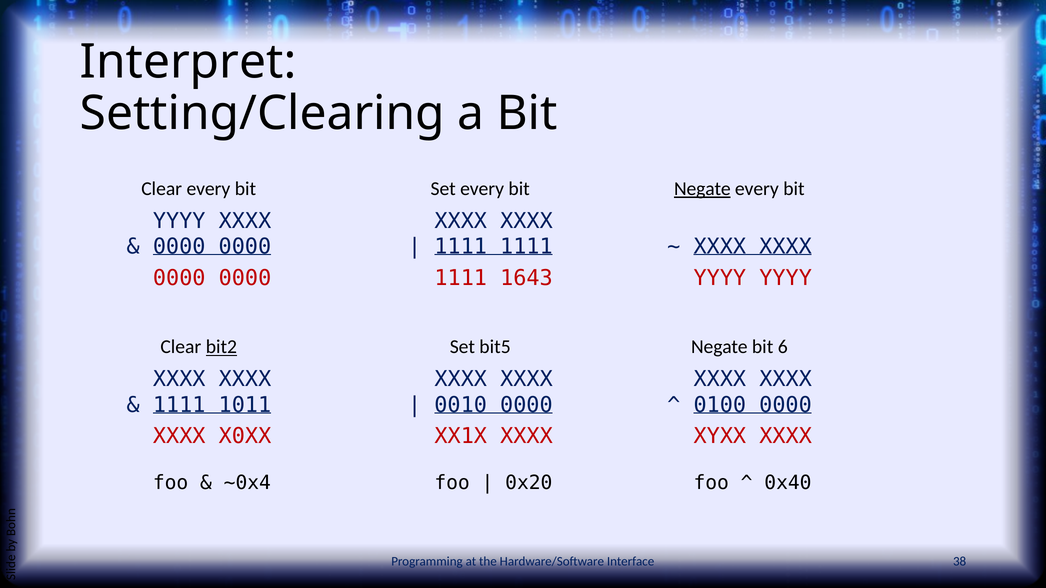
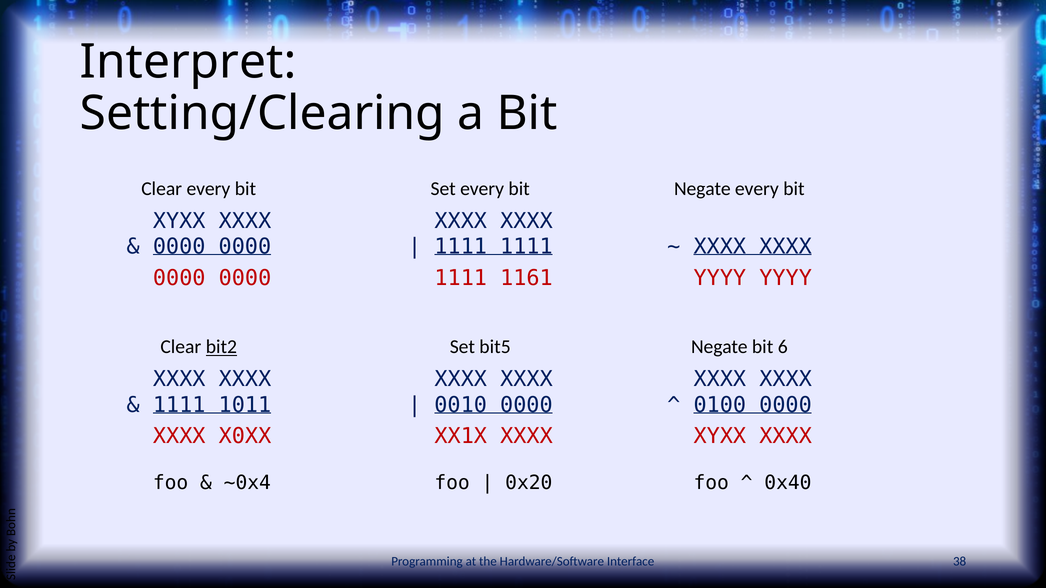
Negate underline: present -> none (702, 189)
YYYY: YYYY -> XYXX (179, 221)
1643: 1643 -> 1161 (526, 278)
